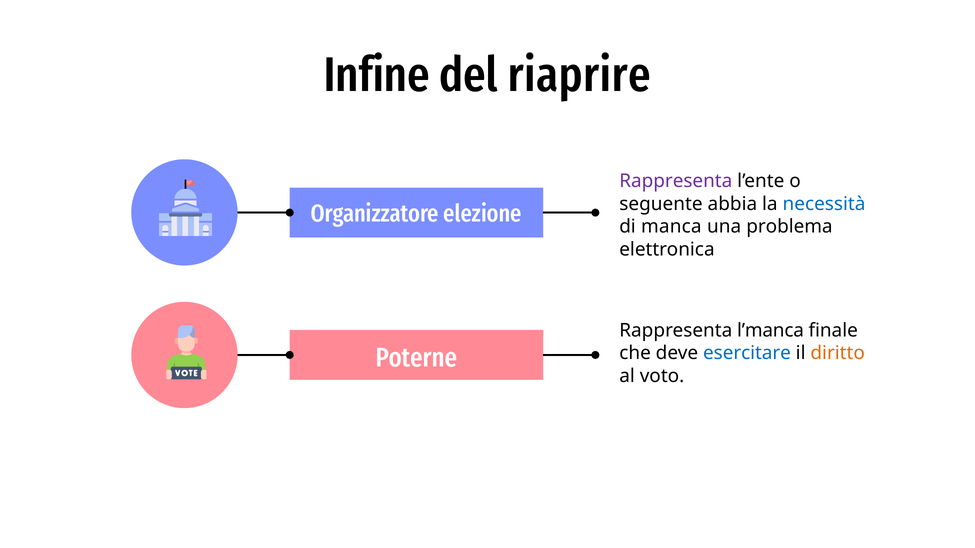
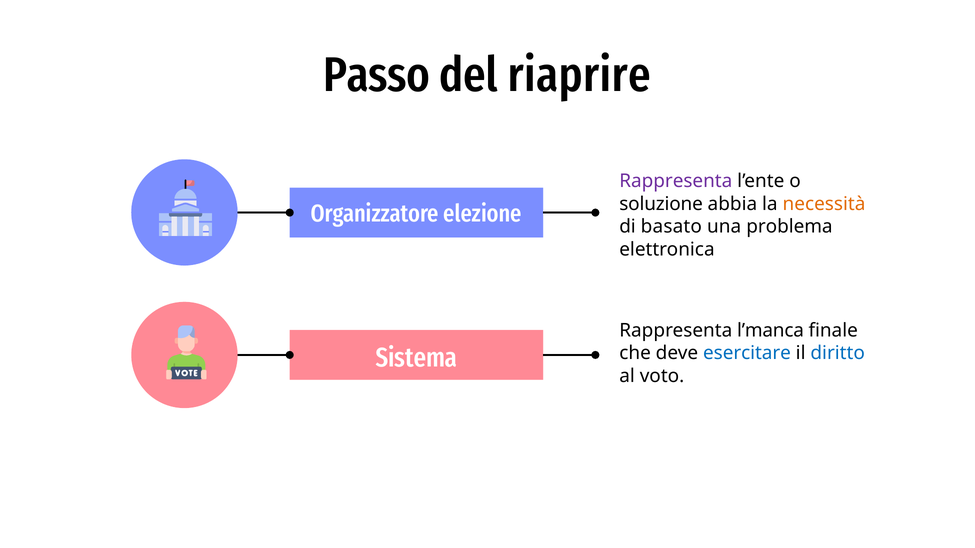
Infine: Infine -> Passo (377, 75)
seguente: seguente -> soluzione (661, 204)
necessità colour: blue -> orange (824, 204)
manca: manca -> basato (671, 227)
Poterne: Poterne -> Sistema (416, 358)
diritto colour: orange -> blue (838, 353)
